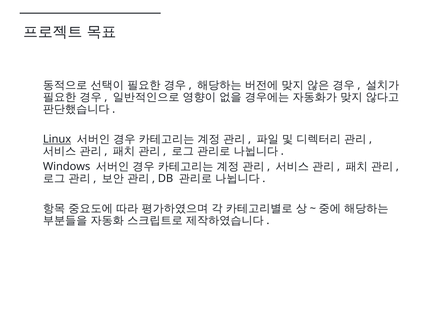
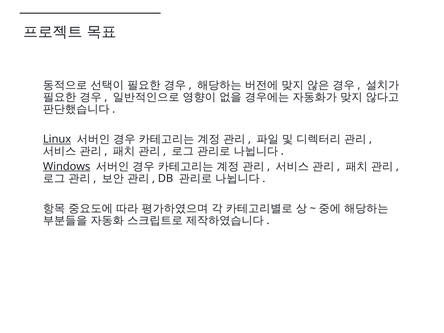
Windows underline: none -> present (67, 166)
